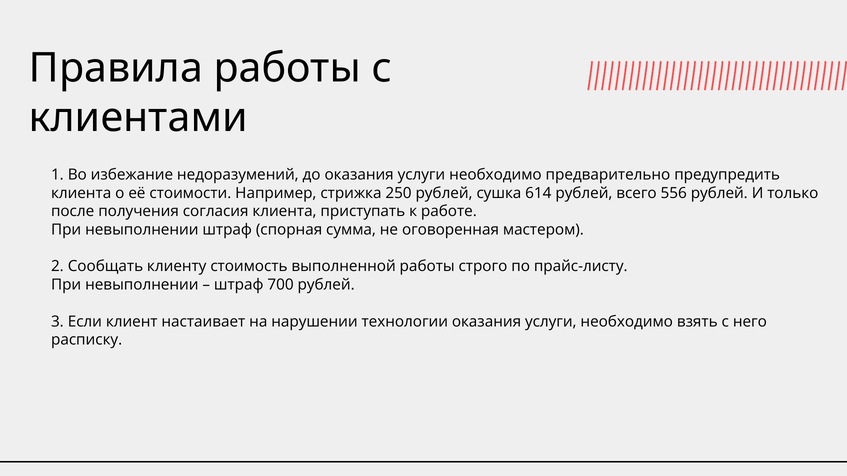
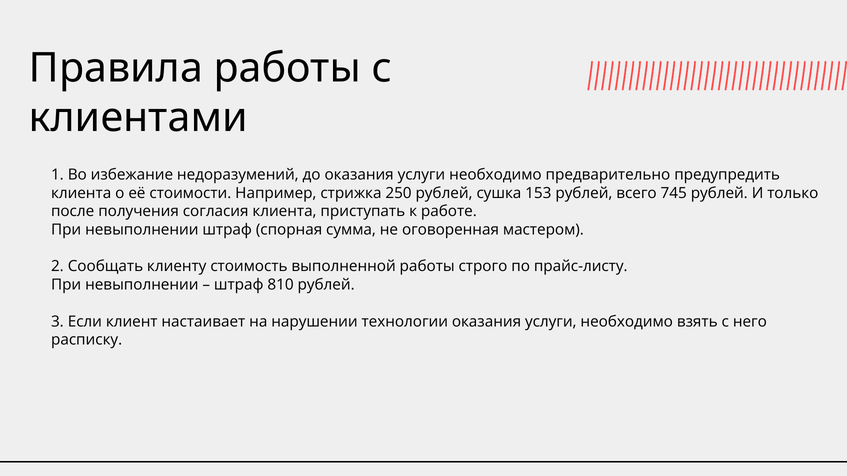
614: 614 -> 153 (538, 193)
556: 556 -> 745 (674, 193)
700: 700 -> 810 (281, 285)
